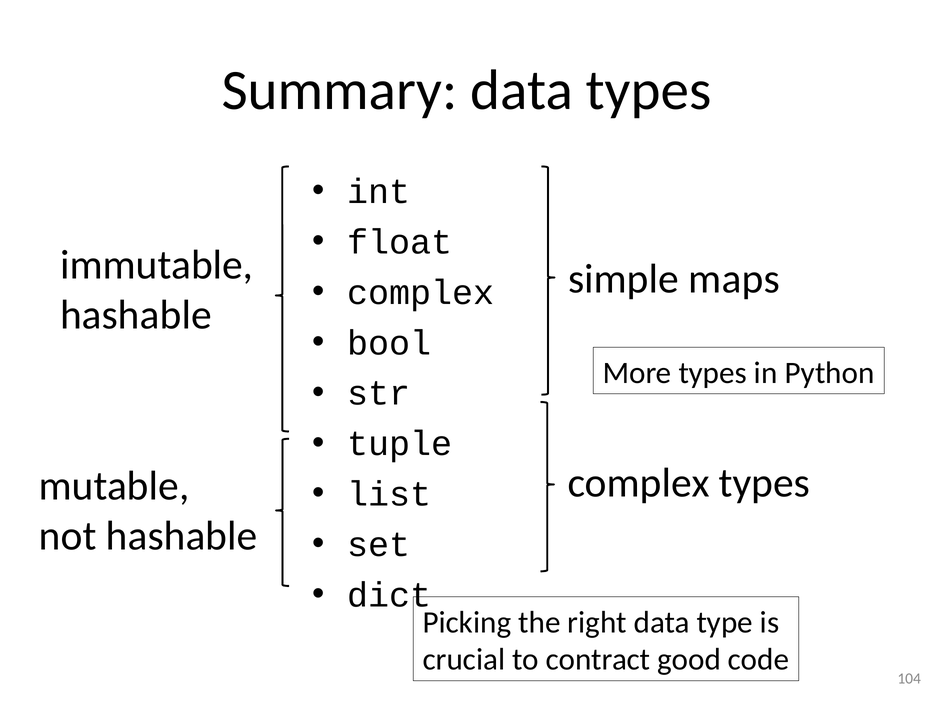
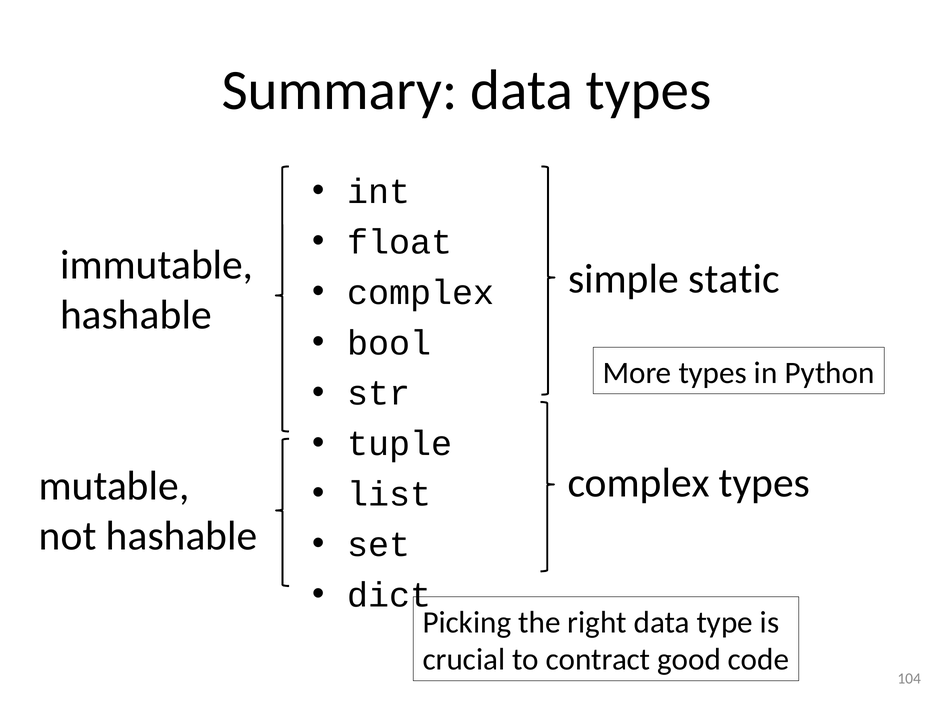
maps: maps -> static (734, 279)
